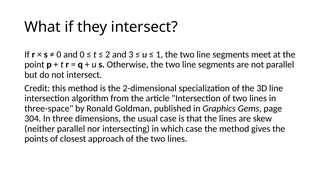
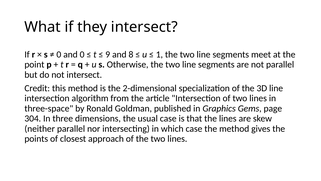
2: 2 -> 9 (108, 54)
3: 3 -> 8 (131, 54)
